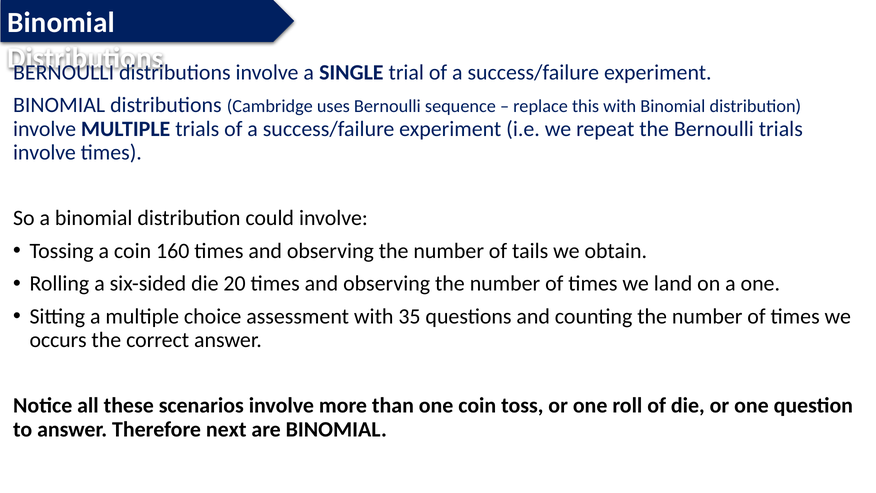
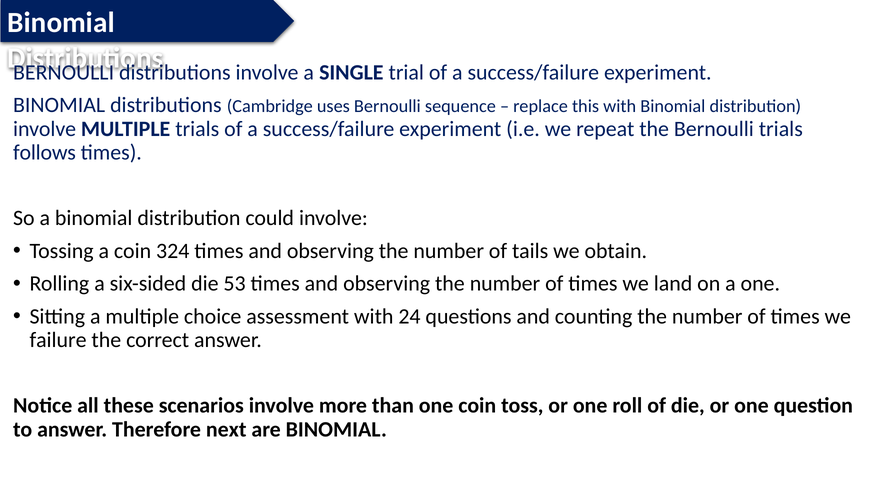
involve: involve -> follows (45, 152)
160: 160 -> 324 (173, 251)
20: 20 -> 53 (235, 284)
35: 35 -> 24 (409, 316)
occurs: occurs -> failure (58, 340)
